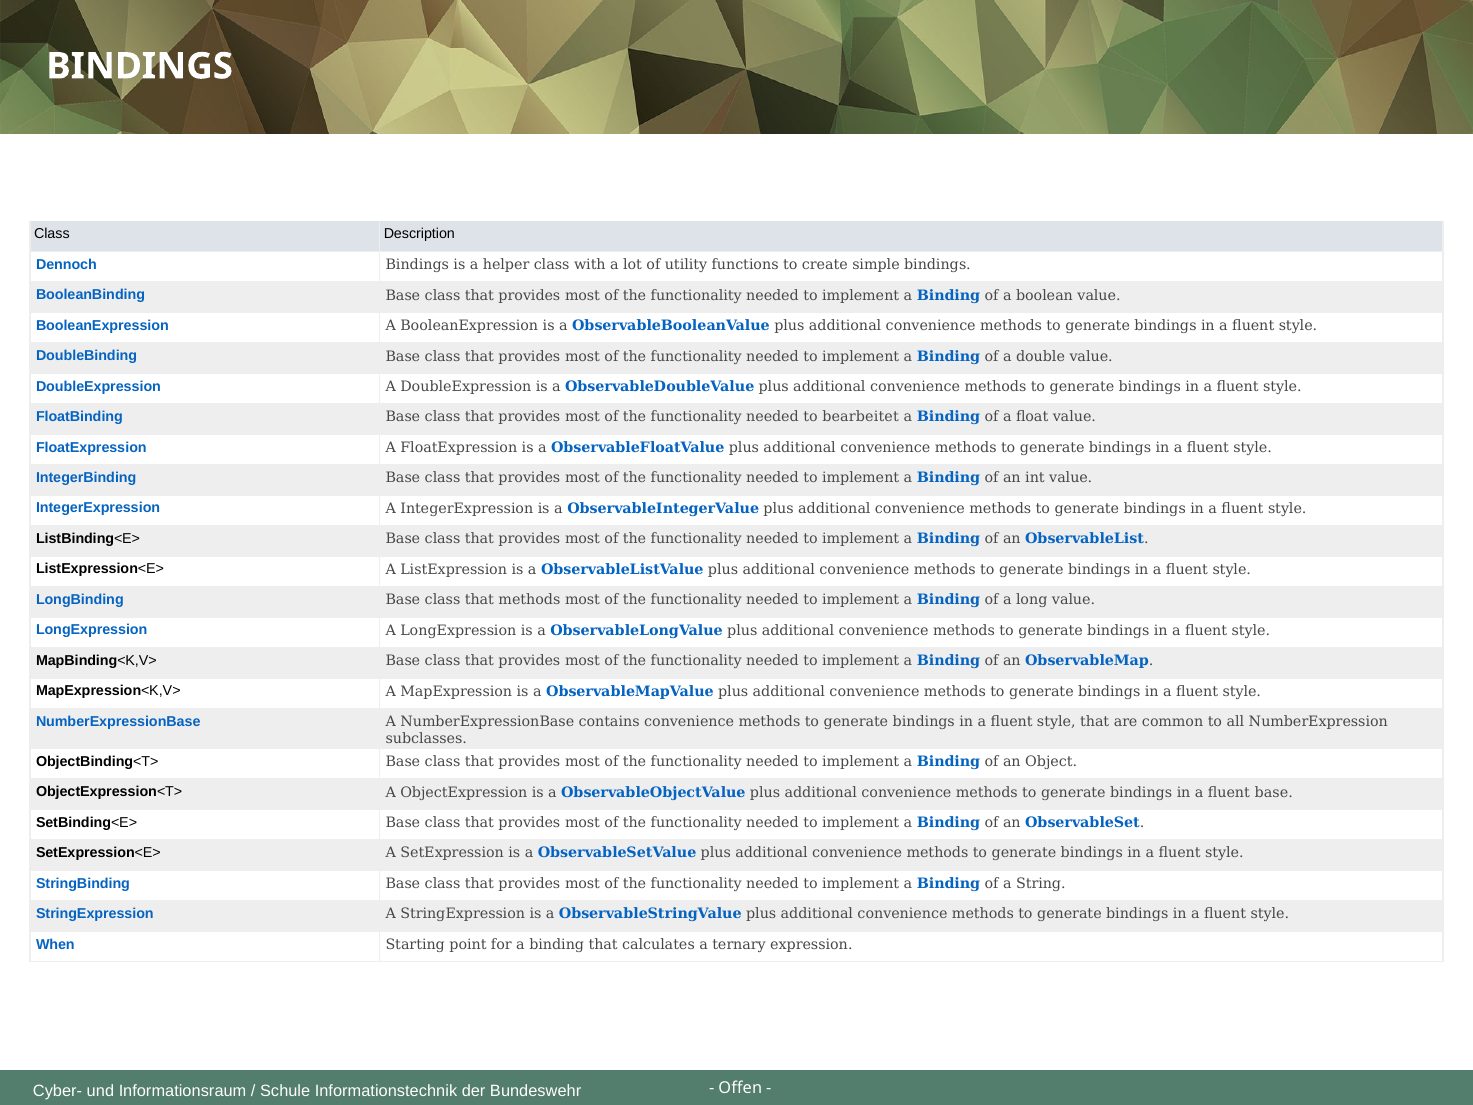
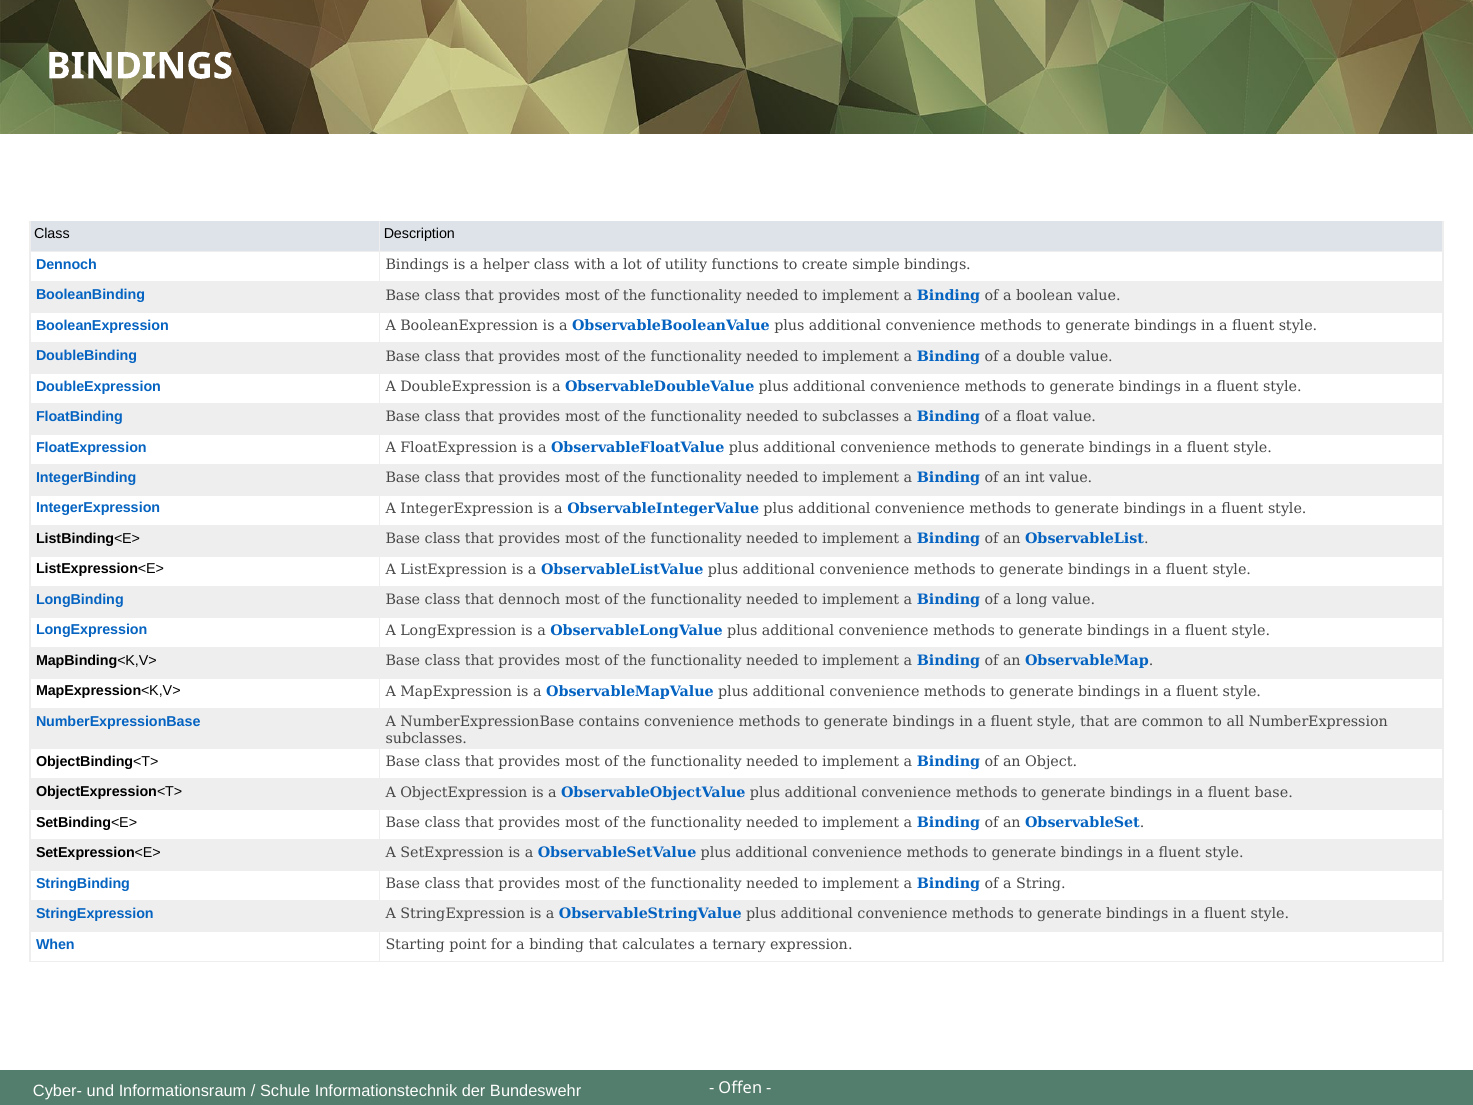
to bearbeitet: bearbeitet -> subclasses (861, 417)
that methods: methods -> dennoch (529, 600)
